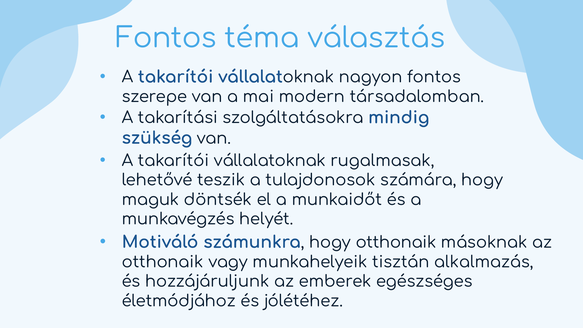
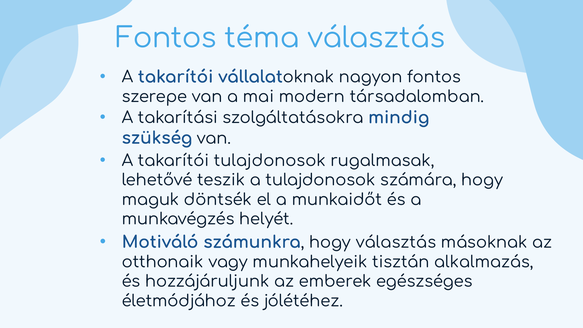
vállalatoknak: vállalatoknak -> tulajdonosok (270, 161)
hogy otthonaik: otthonaik -> választás (396, 242)
